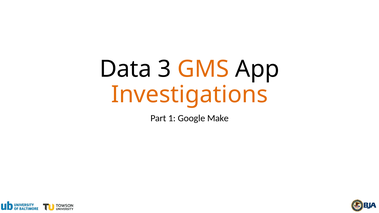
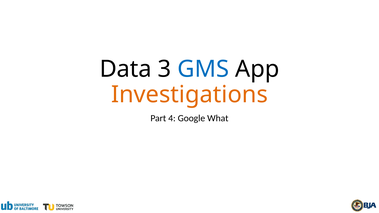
GMS colour: orange -> blue (203, 69)
1: 1 -> 4 (172, 118)
Make: Make -> What (218, 118)
